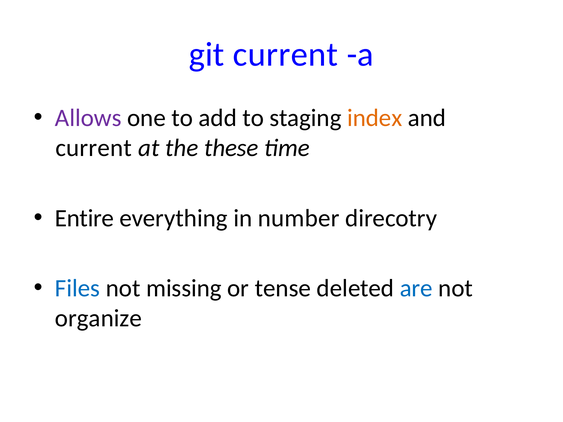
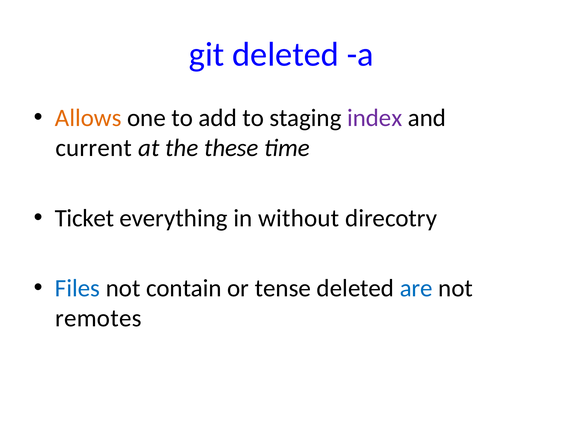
git current: current -> deleted (286, 55)
Allows colour: purple -> orange (88, 118)
index colour: orange -> purple (375, 118)
Entire: Entire -> Ticket (84, 218)
number: number -> without (299, 218)
missing: missing -> contain (184, 288)
organize: organize -> remotes (98, 318)
